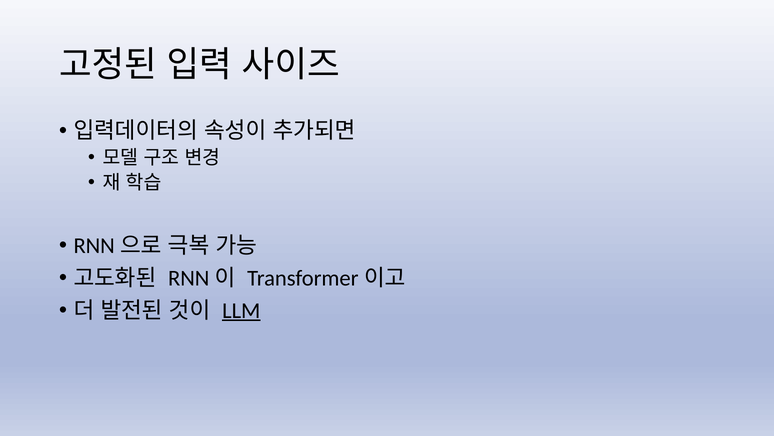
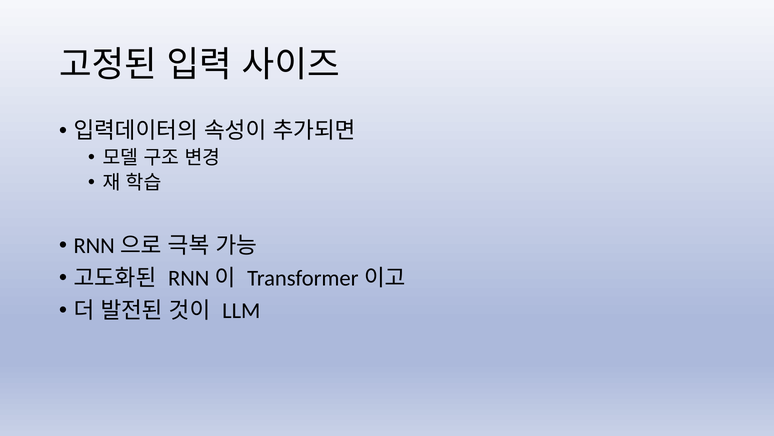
LLM underline: present -> none (241, 310)
